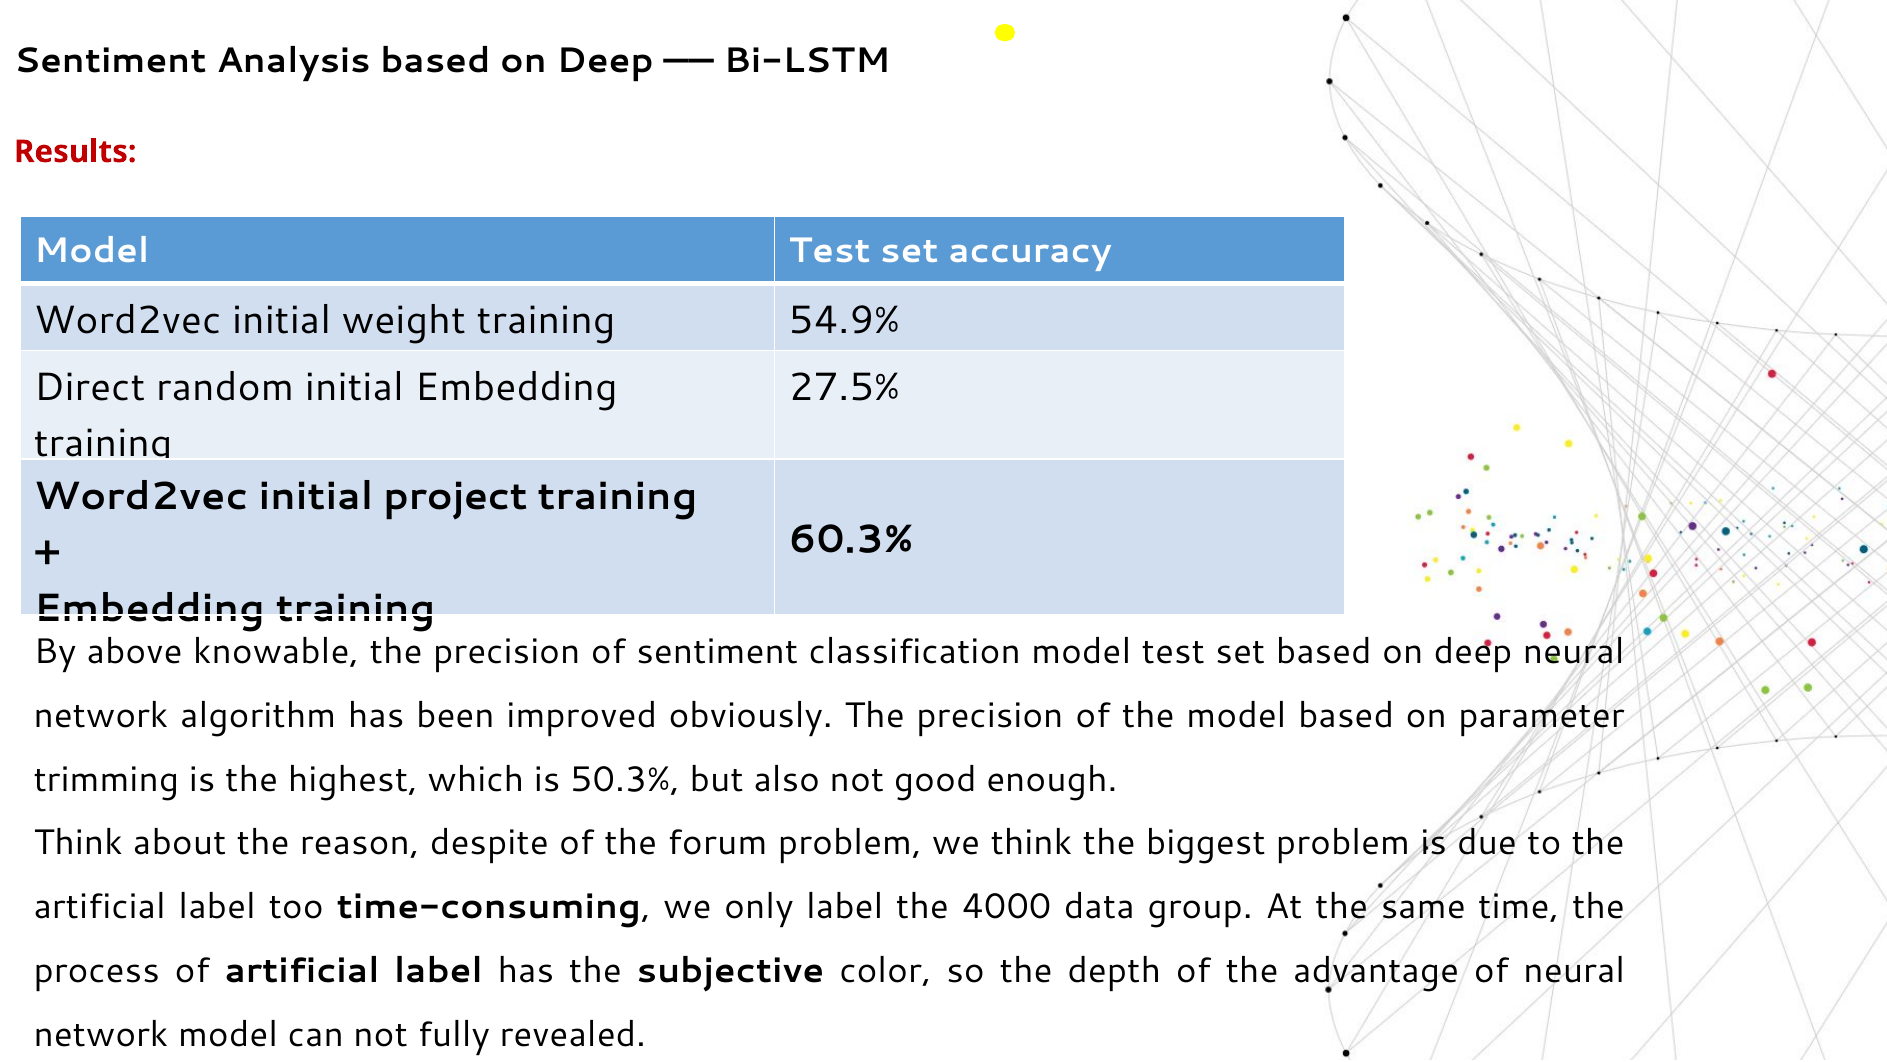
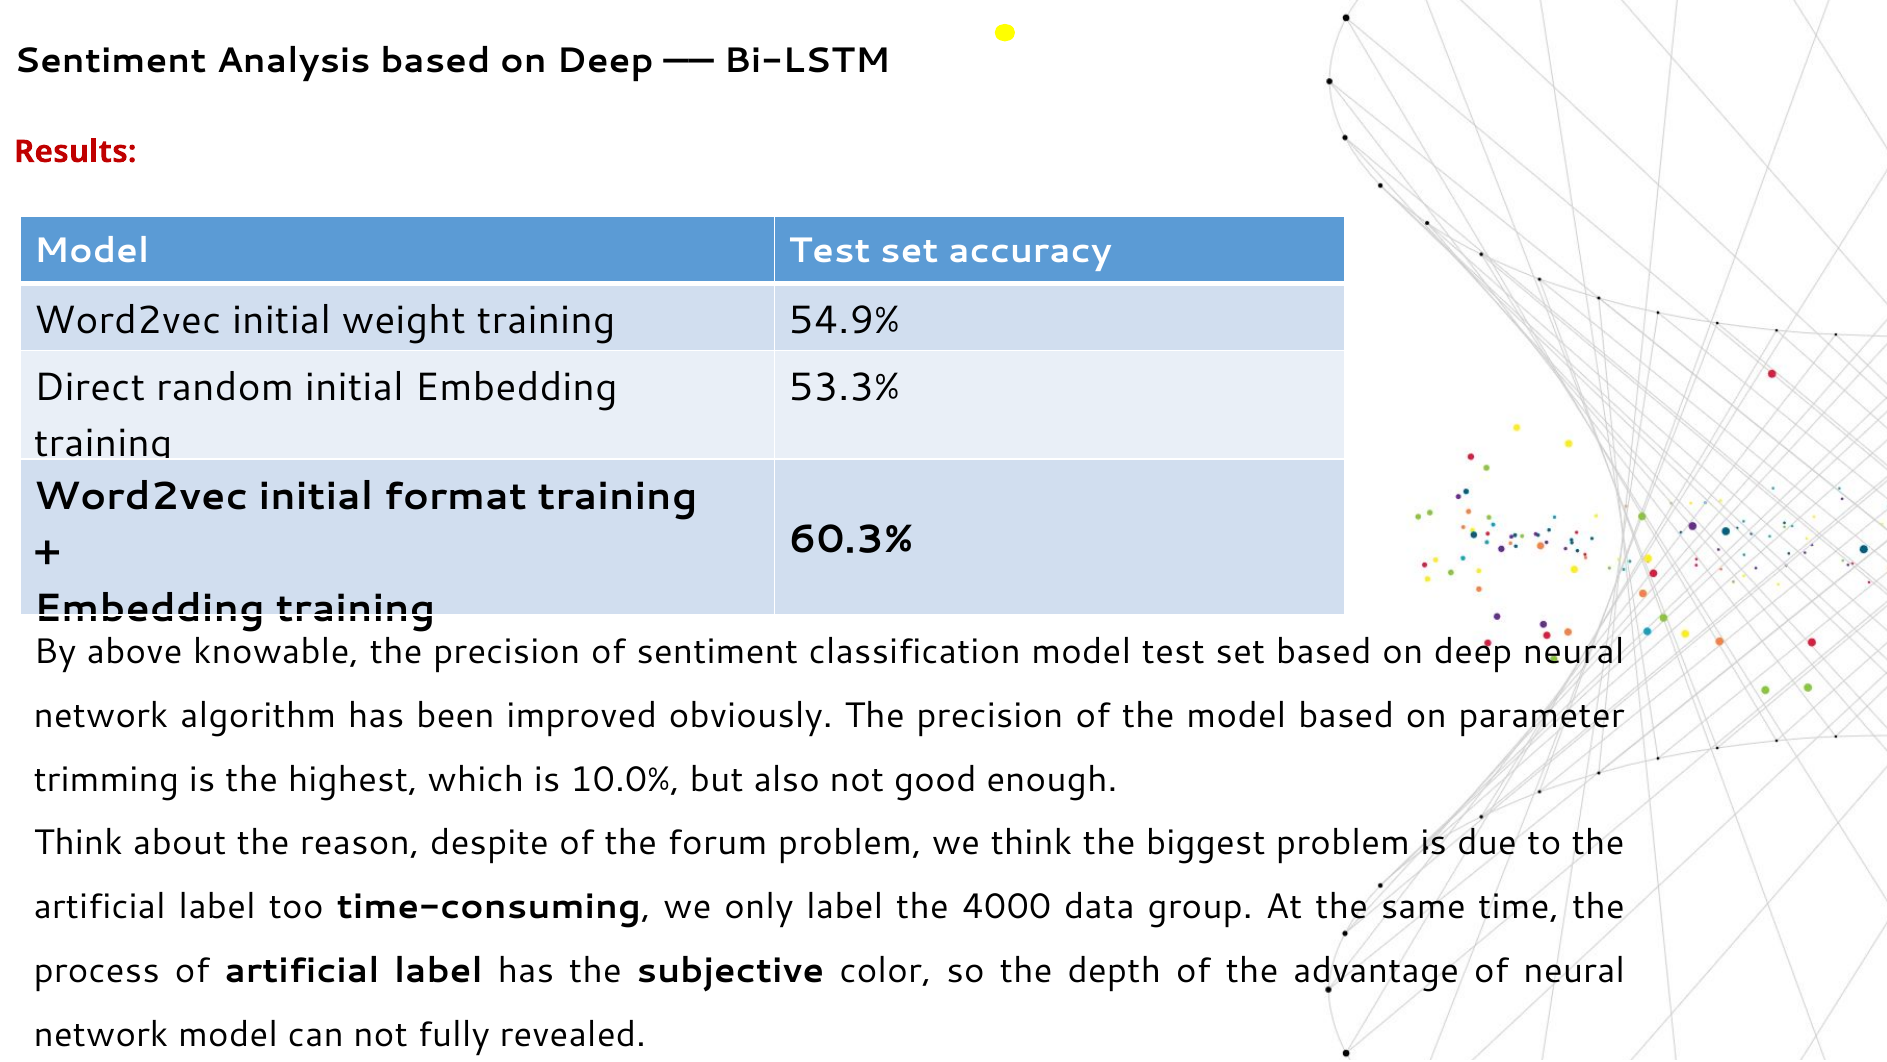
27.5%: 27.5% -> 53.3% (844, 388)
project: project -> format (455, 496)
50.3%: 50.3% -> 10.0% (625, 779)
